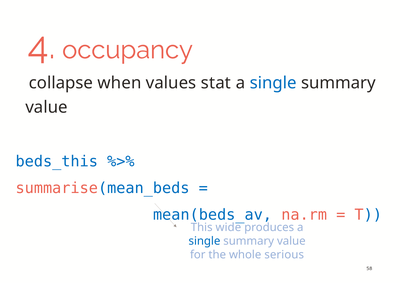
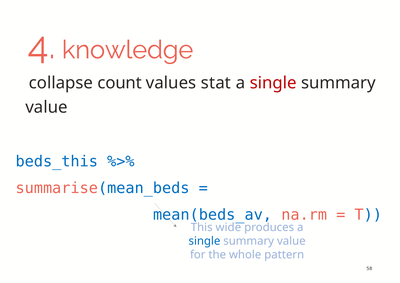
occupancy: occupancy -> knowledge (128, 50)
when: when -> count (120, 83)
single colour: blue -> red (273, 83)
serious: serious -> pattern (284, 255)
